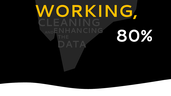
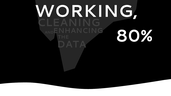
WORKING colour: yellow -> white (86, 11)
